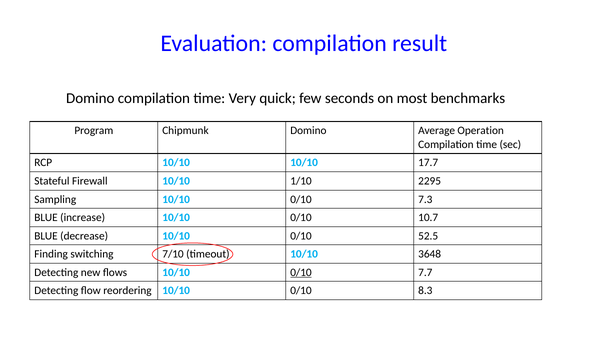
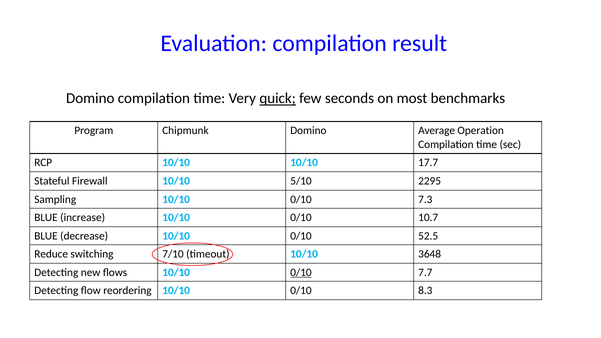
quick underline: none -> present (278, 98)
1/10: 1/10 -> 5/10 (301, 181)
Finding: Finding -> Reduce (51, 254)
